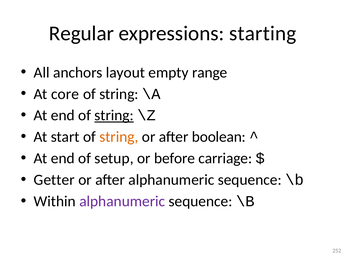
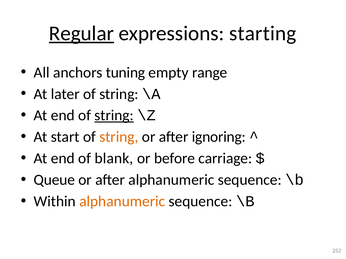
Regular underline: none -> present (81, 33)
layout: layout -> tuning (126, 73)
core: core -> later (65, 94)
boolean: boolean -> ignoring (219, 137)
setup: setup -> blank (114, 159)
Getter: Getter -> Queue (54, 180)
alphanumeric colour: purple -> orange (122, 202)
